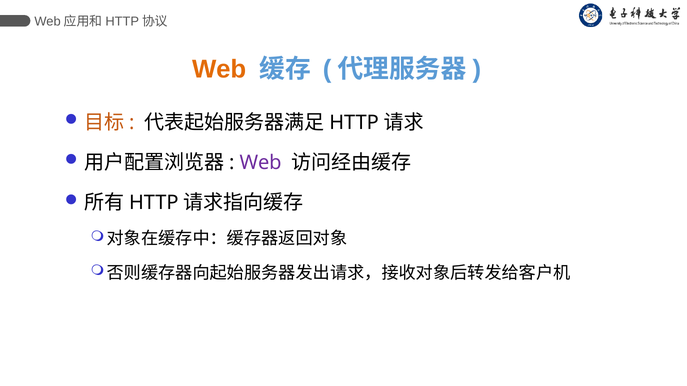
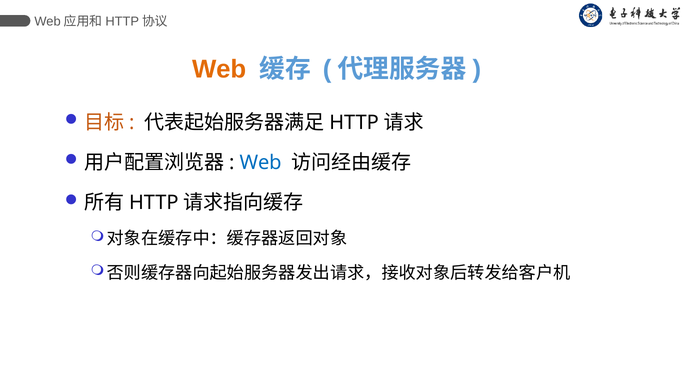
Web colour: purple -> blue (261, 163)
